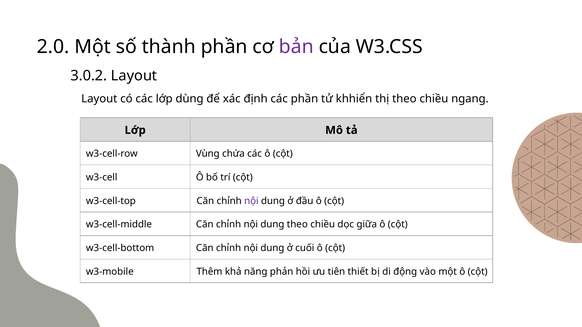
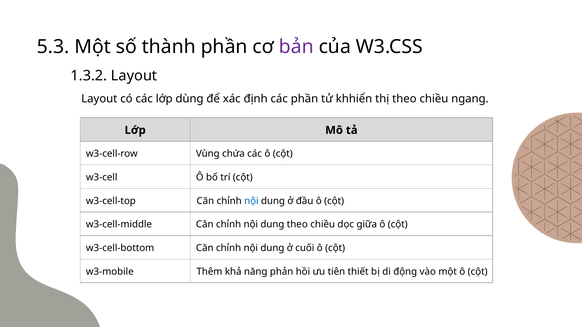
2.0: 2.0 -> 5.3 (53, 47)
3.0.2: 3.0.2 -> 1.3.2 (89, 76)
nội colour: purple -> blue (251, 201)
